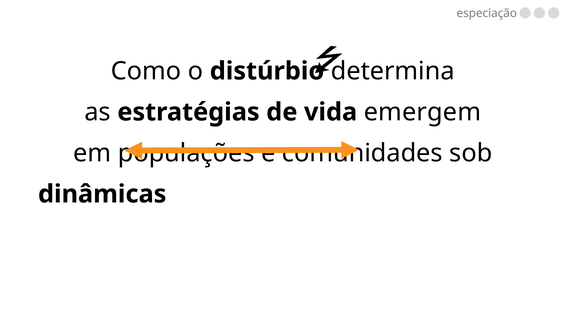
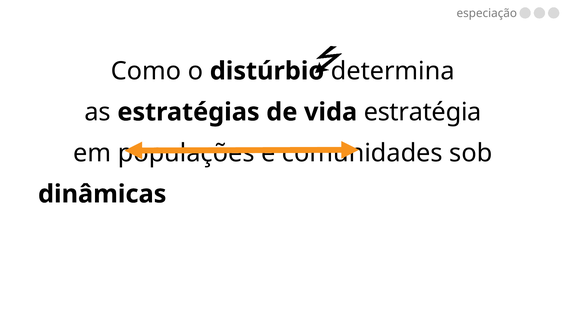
emergem: emergem -> estratégia (423, 112)
